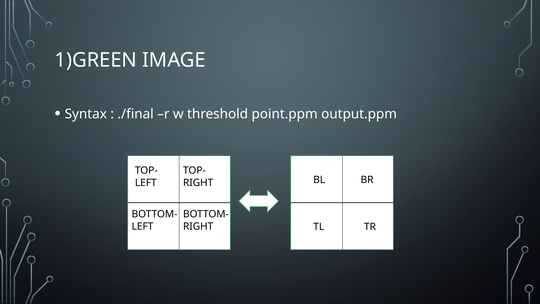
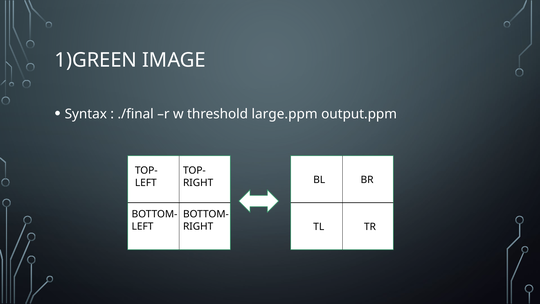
point.ppm: point.ppm -> large.ppm (285, 114)
